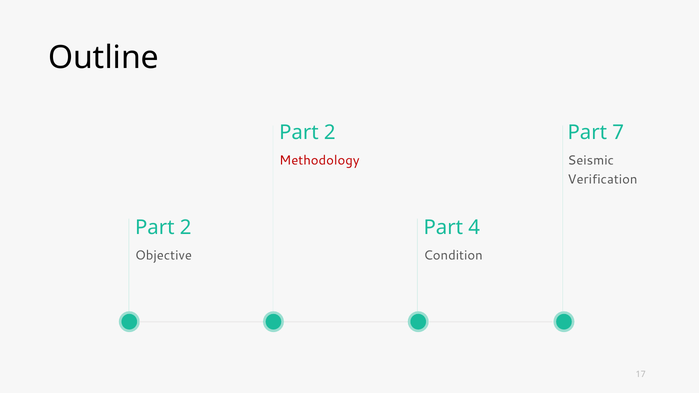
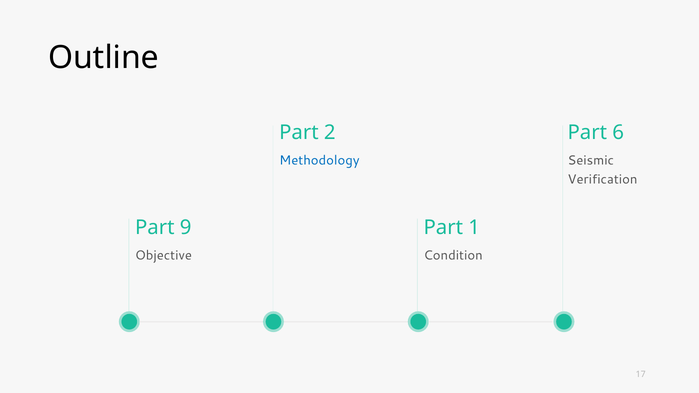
7: 7 -> 6 (618, 132)
Methodology colour: red -> blue (319, 161)
2: 2 -> 9 (186, 227)
4: 4 -> 1 (474, 227)
